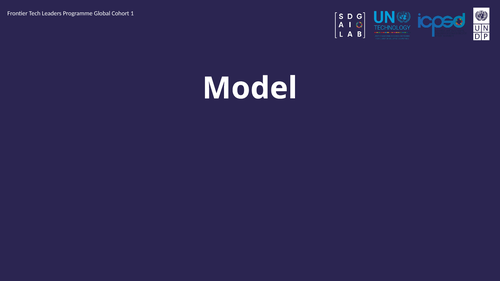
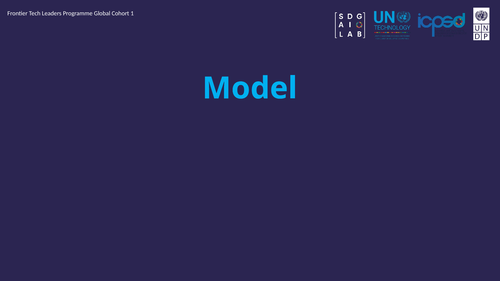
Model colour: white -> light blue (250, 88)
